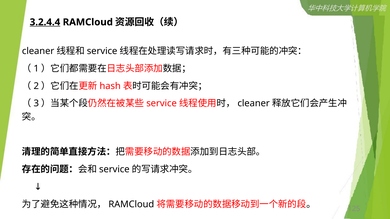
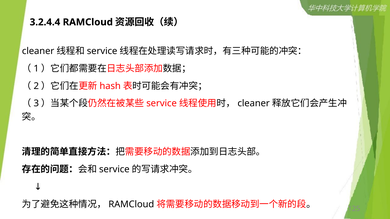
3.2.4.4 underline: present -> none (45, 22)
